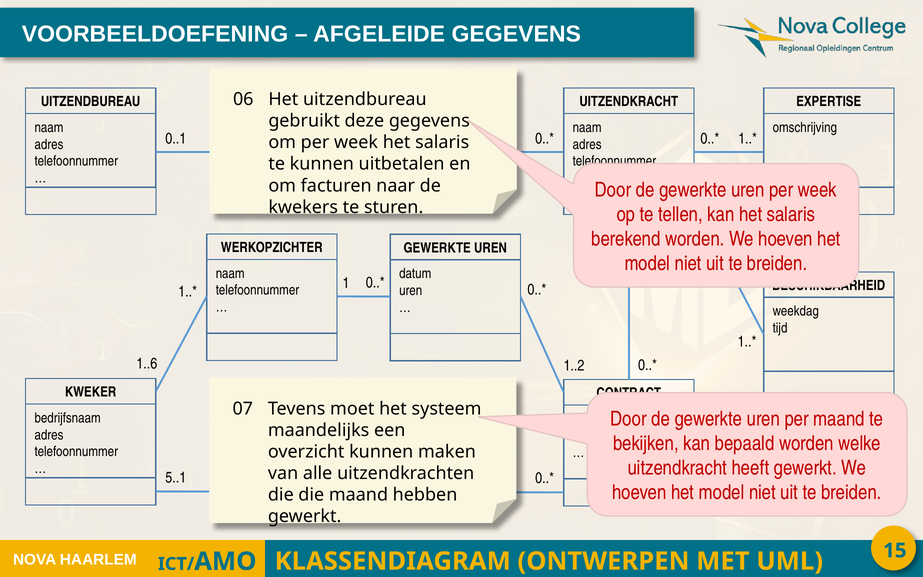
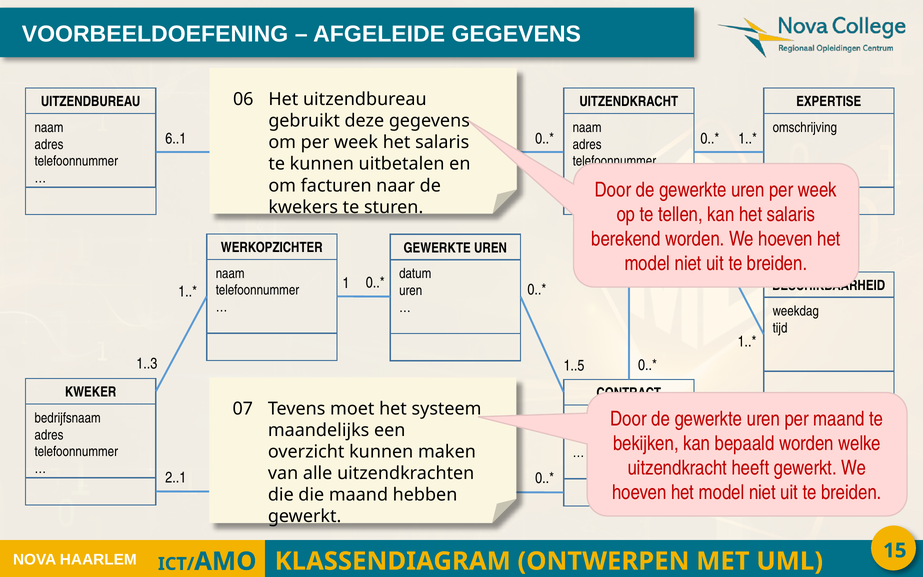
0..1: 0..1 -> 6..1 (176, 139)
1..6: 1..6 -> 1..3 (147, 364)
1..2: 1..2 -> 1..5 (574, 366)
5..1: 5..1 -> 2..1 (176, 477)
